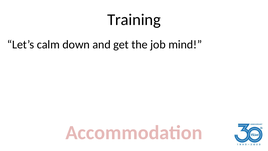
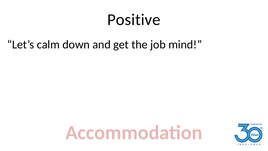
Training: Training -> Positive (134, 20)
